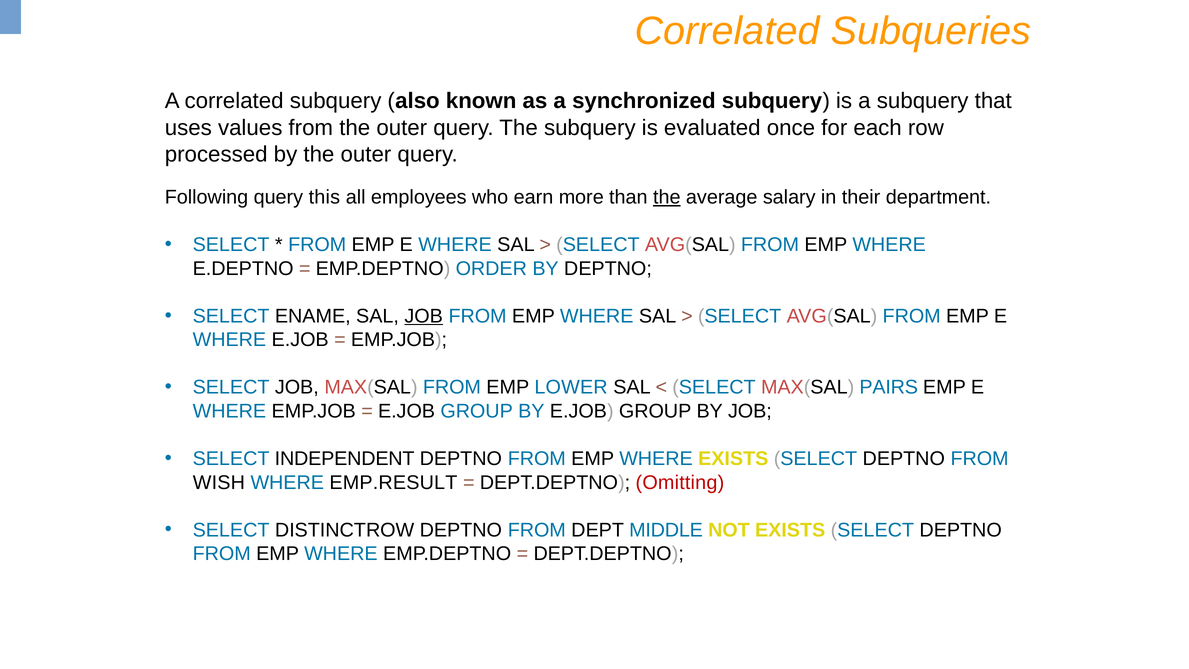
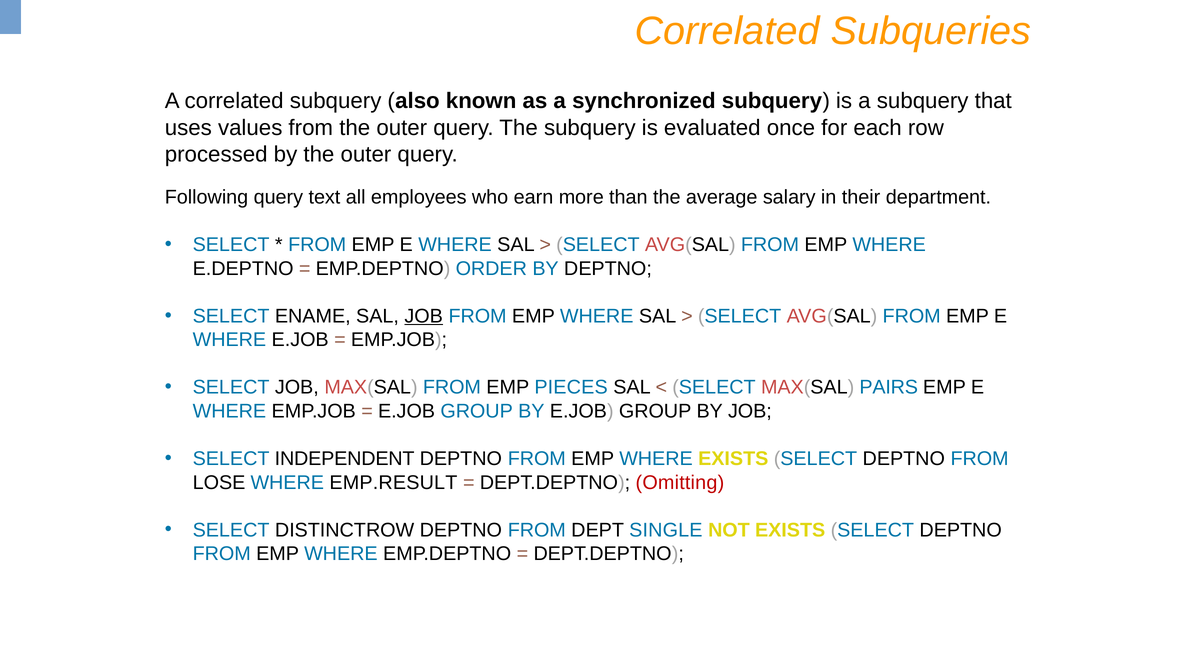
this: this -> text (324, 197)
the underline: present -> none (667, 197)
LOWER: LOWER -> PIECES (571, 387)
WISH: WISH -> LOSE (219, 482)
MIDDLE: MIDDLE -> SINGLE (666, 530)
